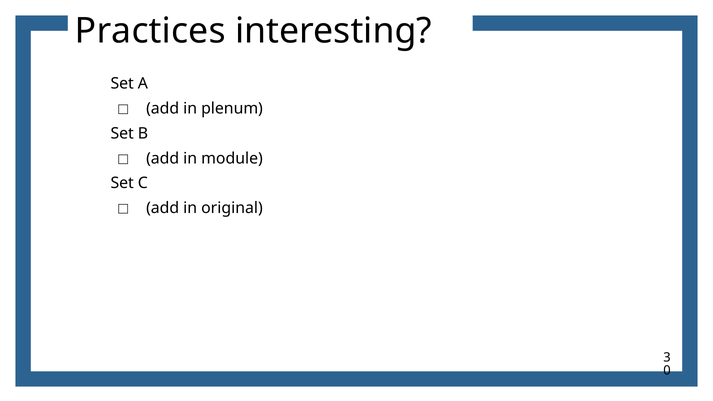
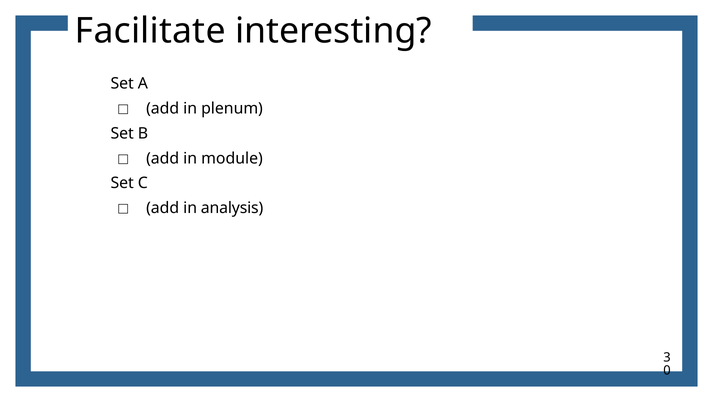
Practices: Practices -> Facilitate (150, 31)
original: original -> analysis (232, 208)
